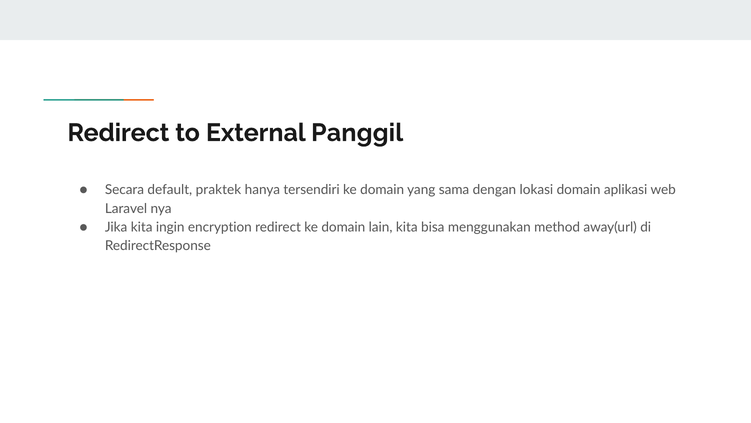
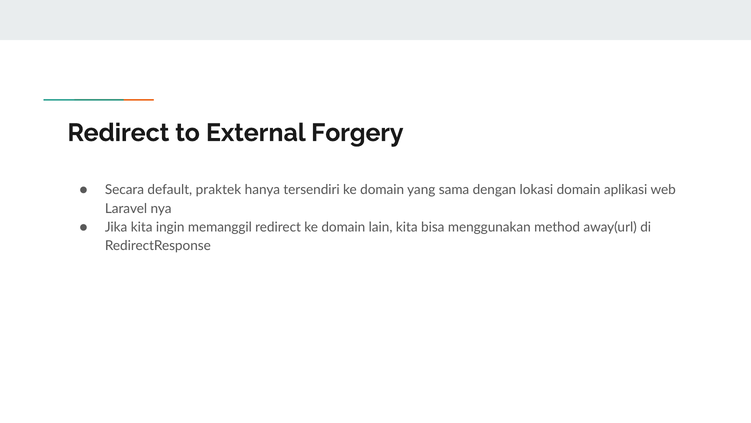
Panggil: Panggil -> Forgery (357, 133)
encryption: encryption -> memanggil (220, 227)
